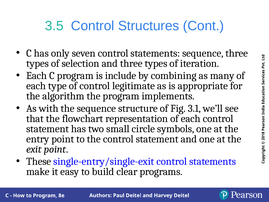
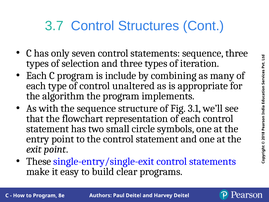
3.5: 3.5 -> 3.7 (54, 26)
legitimate: legitimate -> unaltered (134, 86)
